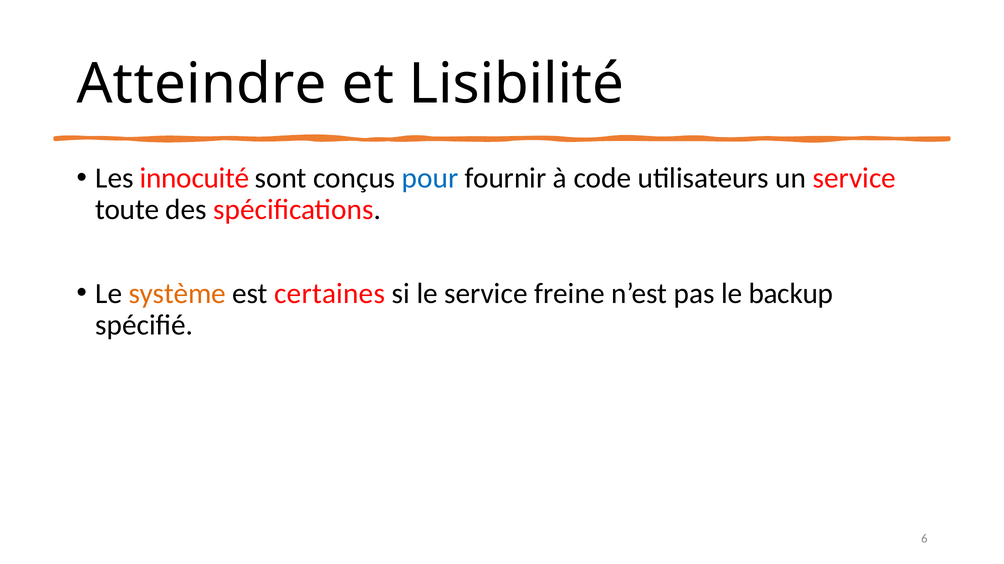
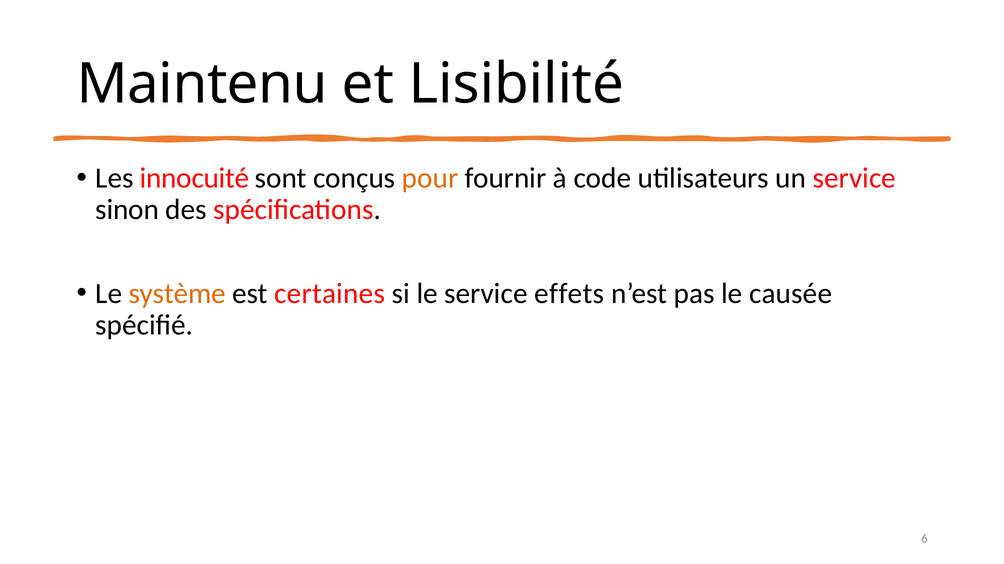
Atteindre: Atteindre -> Maintenu (202, 84)
pour colour: blue -> orange (430, 178)
toute: toute -> sinon (127, 210)
freine: freine -> effets (569, 294)
backup: backup -> causée (791, 294)
